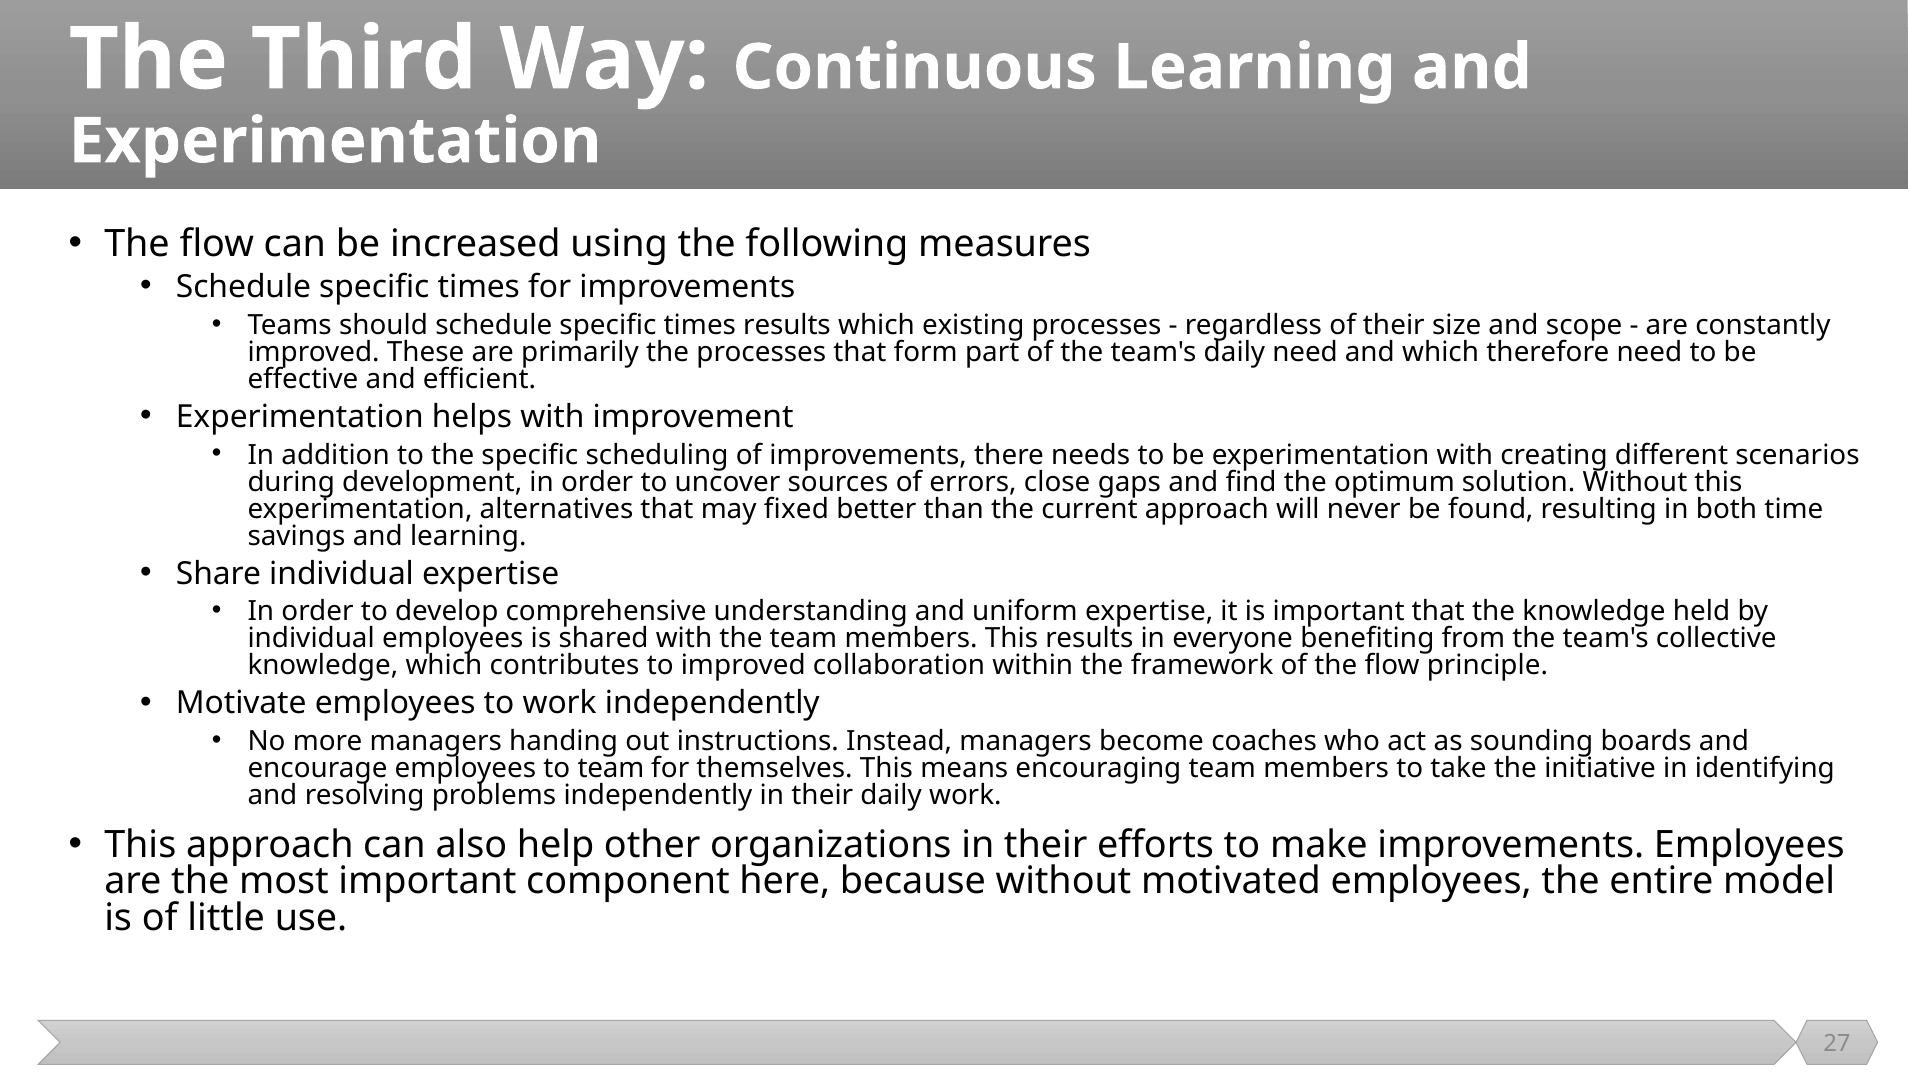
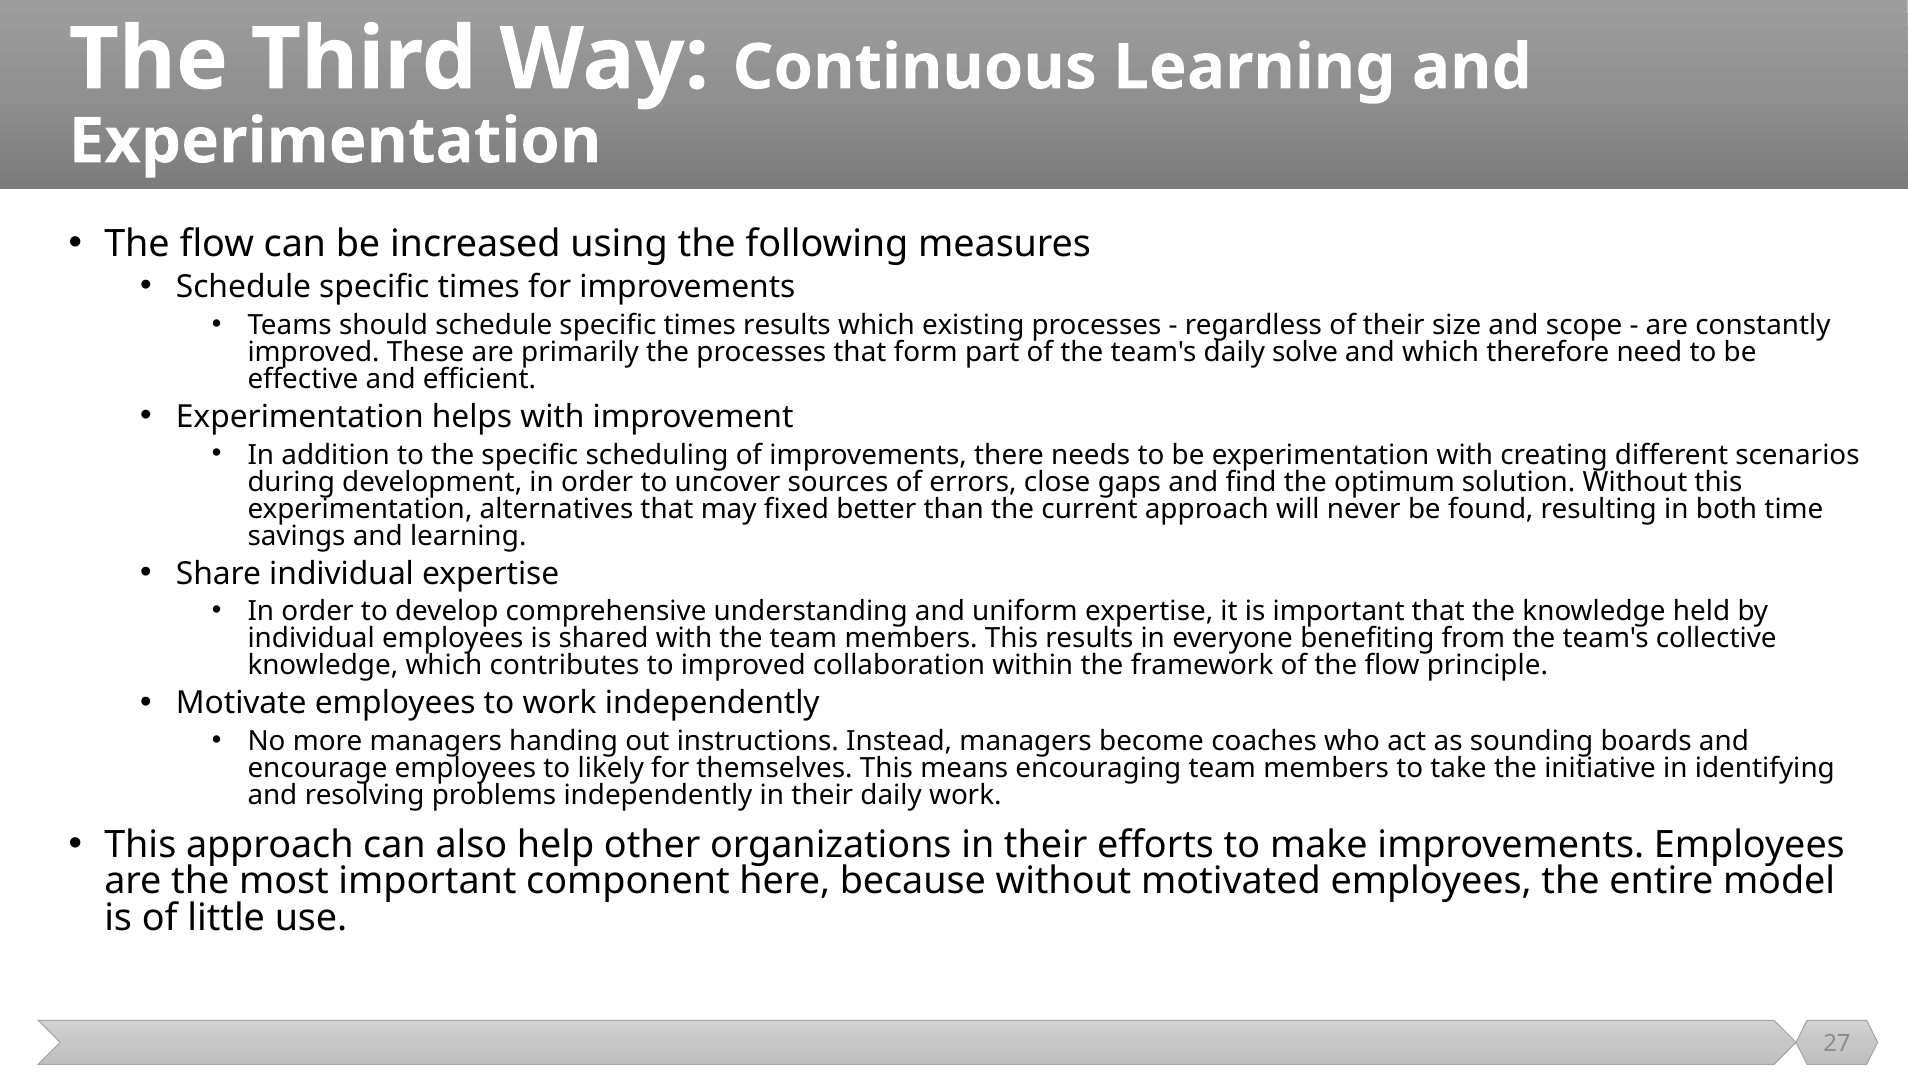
daily need: need -> solve (1305, 352)
to team: team -> likely (611, 769)
